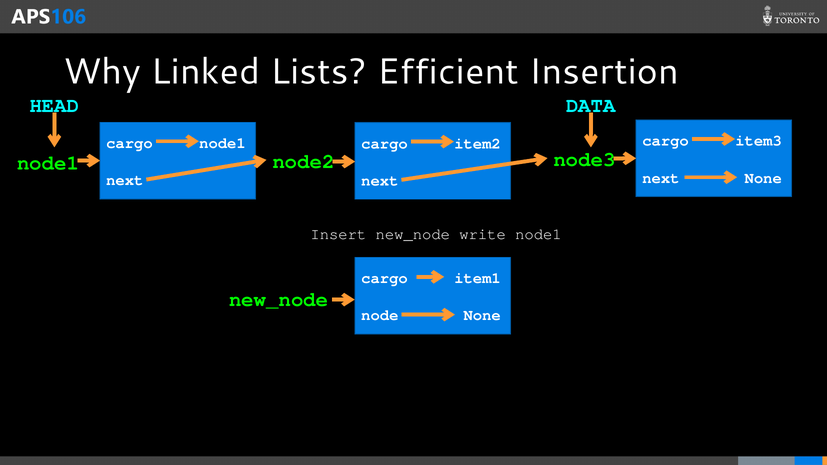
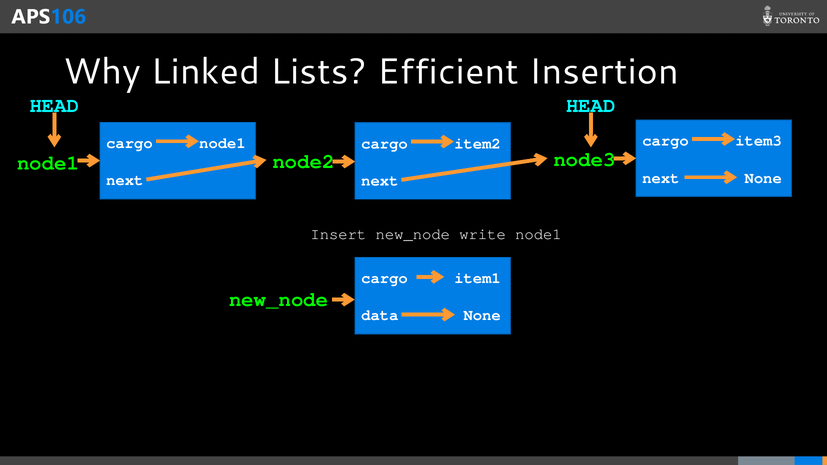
HEAD DATA: DATA -> HEAD (591, 105)
node: node -> data (380, 315)
